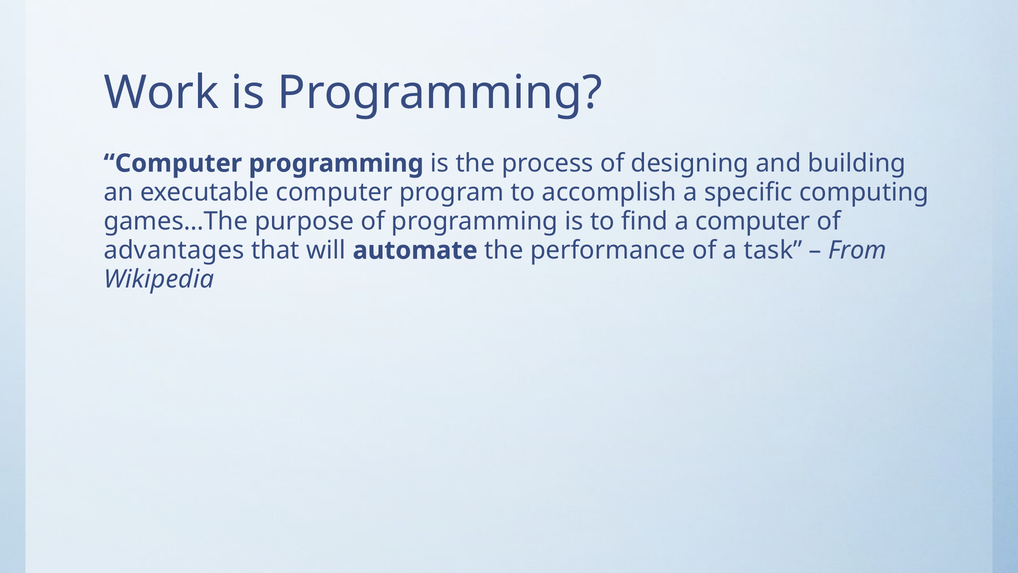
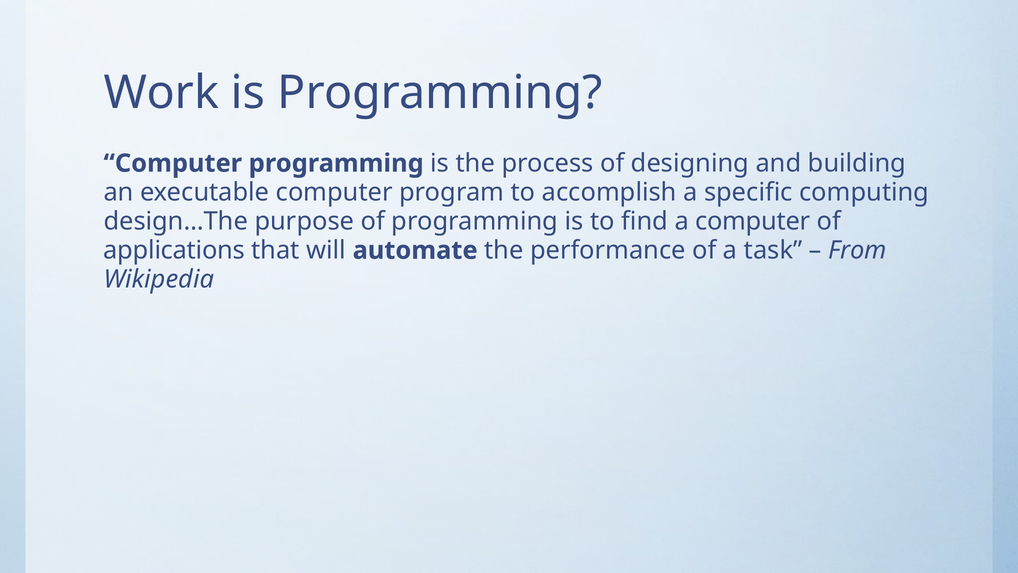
games…The: games…The -> design…The (176, 221)
advantages: advantages -> applications (174, 250)
